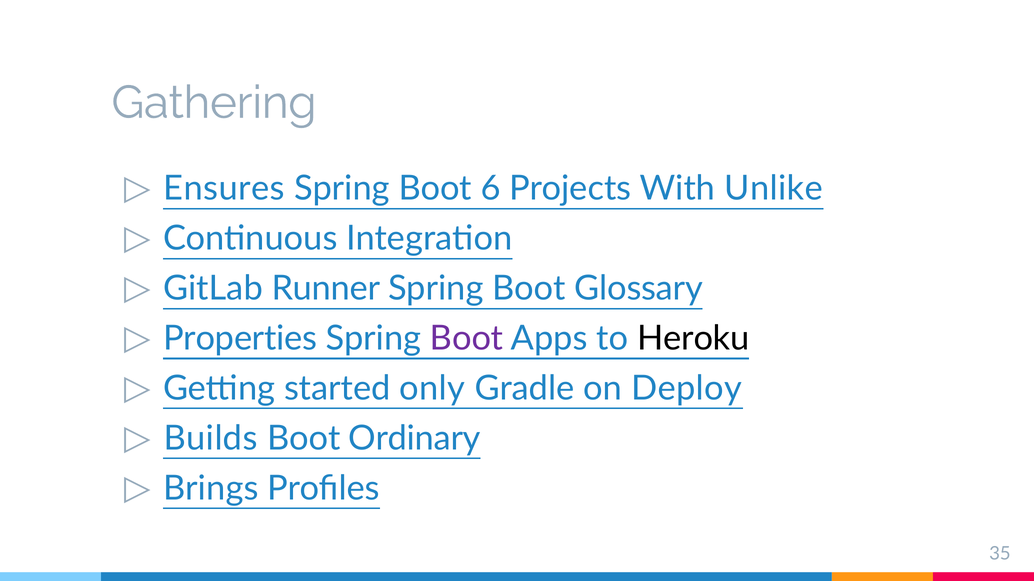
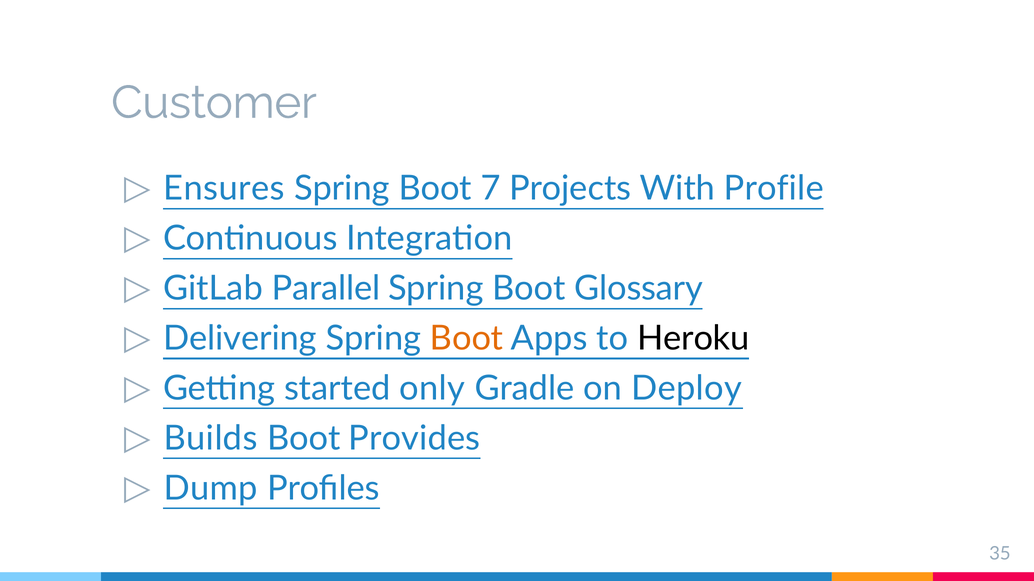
Gathering: Gathering -> Customer (214, 103)
6: 6 -> 7 (491, 189)
Unlike: Unlike -> Profile (774, 189)
Runner: Runner -> Parallel (326, 289)
Properties: Properties -> Delivering (240, 339)
Boot colour: purple -> orange (467, 339)
Ordinary: Ordinary -> Provides (414, 439)
Brings: Brings -> Dump (211, 489)
